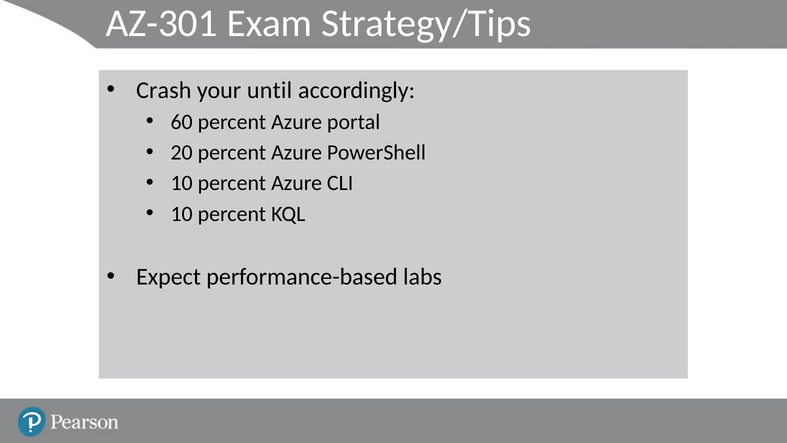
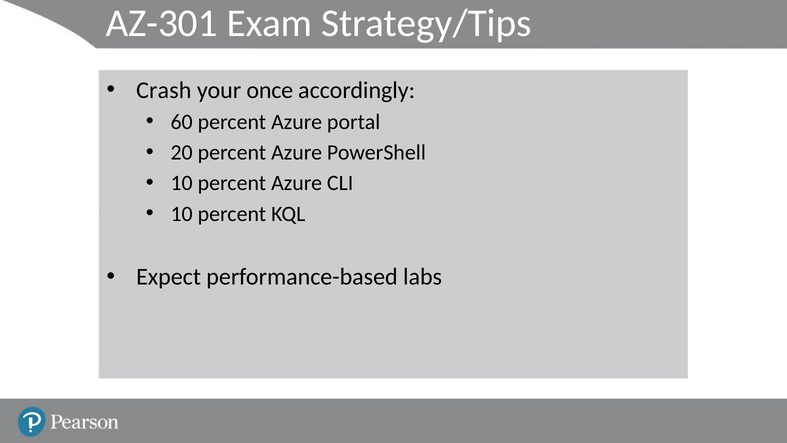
until: until -> once (270, 90)
